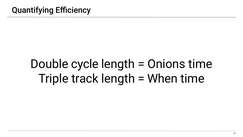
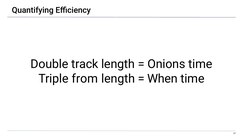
cycle: cycle -> track (85, 64)
track: track -> from (85, 78)
